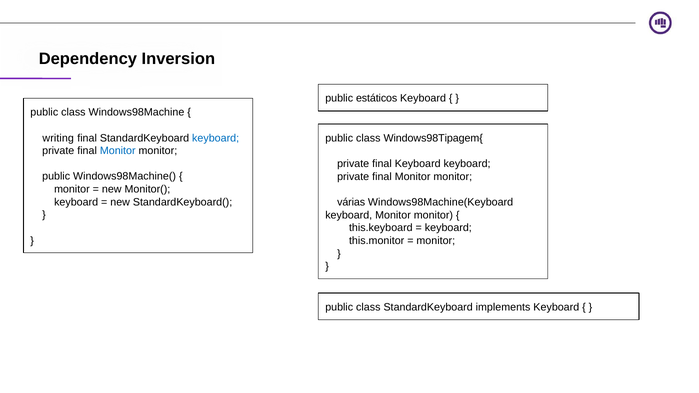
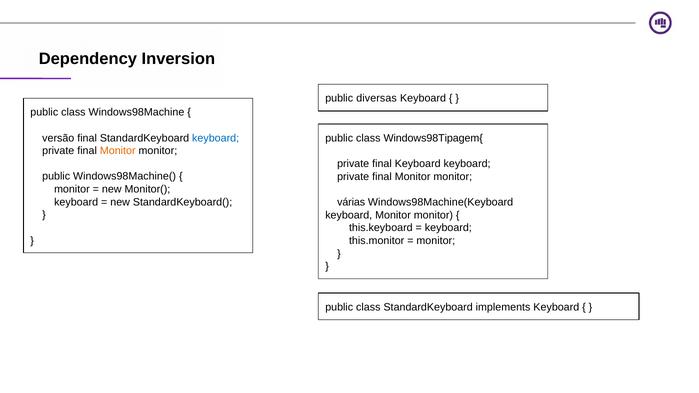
estáticos: estáticos -> diversas (377, 99)
writing: writing -> versão (58, 138)
Monitor colour: blue -> orange (118, 151)
